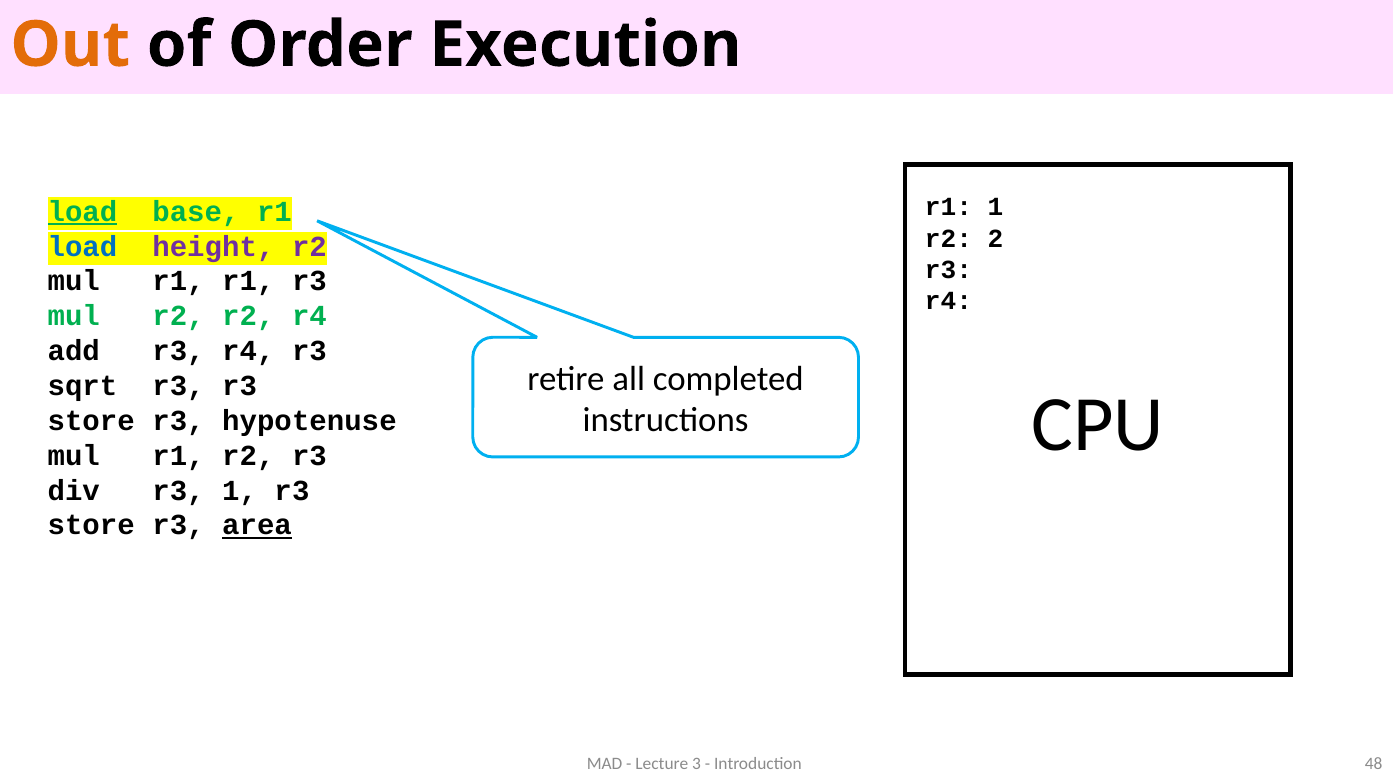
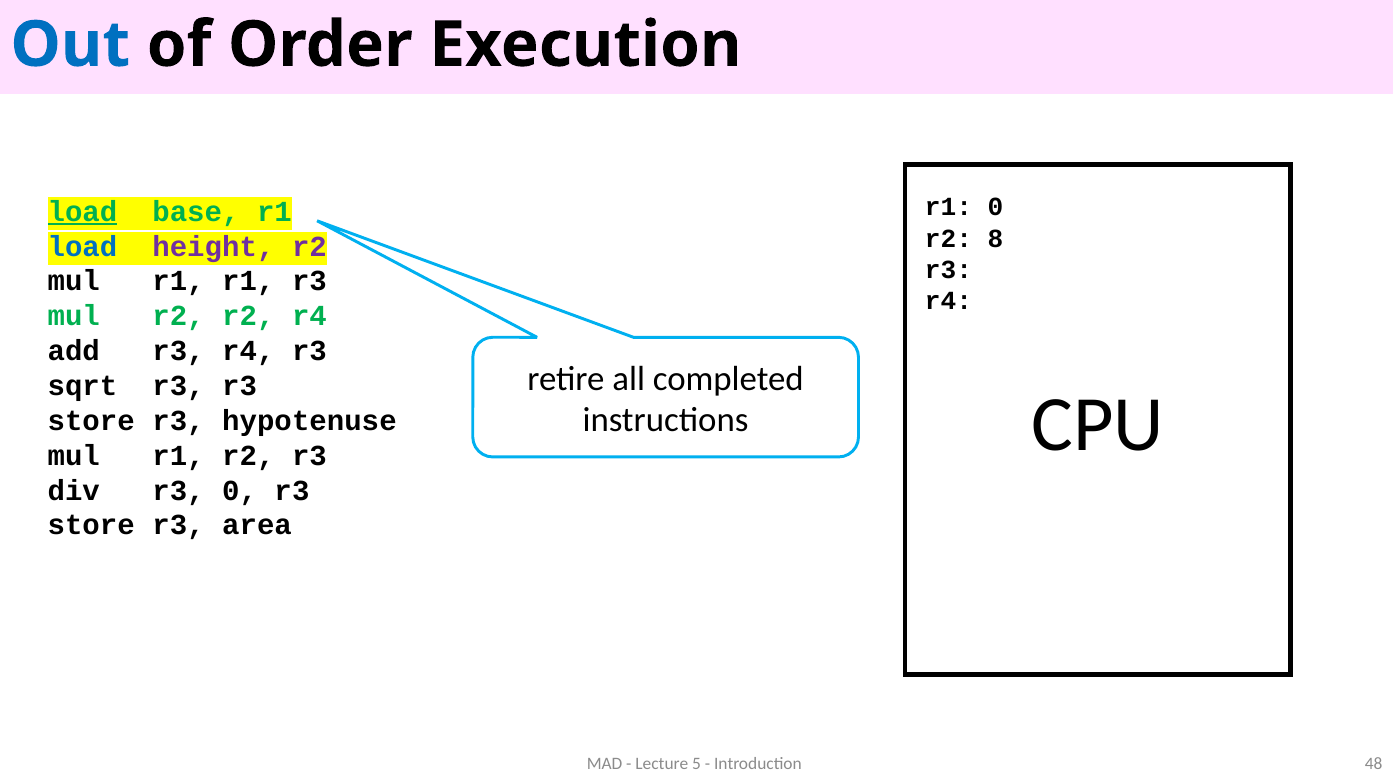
Out colour: orange -> blue (70, 45)
r1 1: 1 -> 0 (995, 207)
2: 2 -> 8 (995, 238)
r3 1: 1 -> 0 (240, 490)
area underline: present -> none (257, 525)
3: 3 -> 5 (696, 764)
